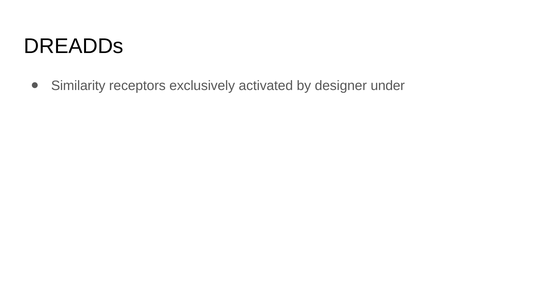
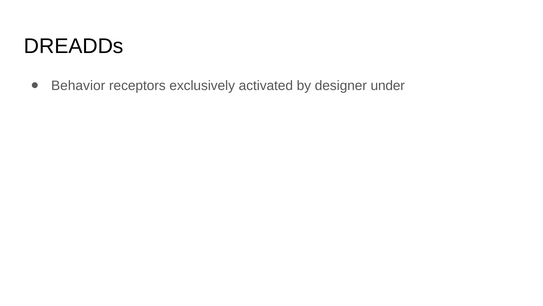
Similarity: Similarity -> Behavior (78, 85)
